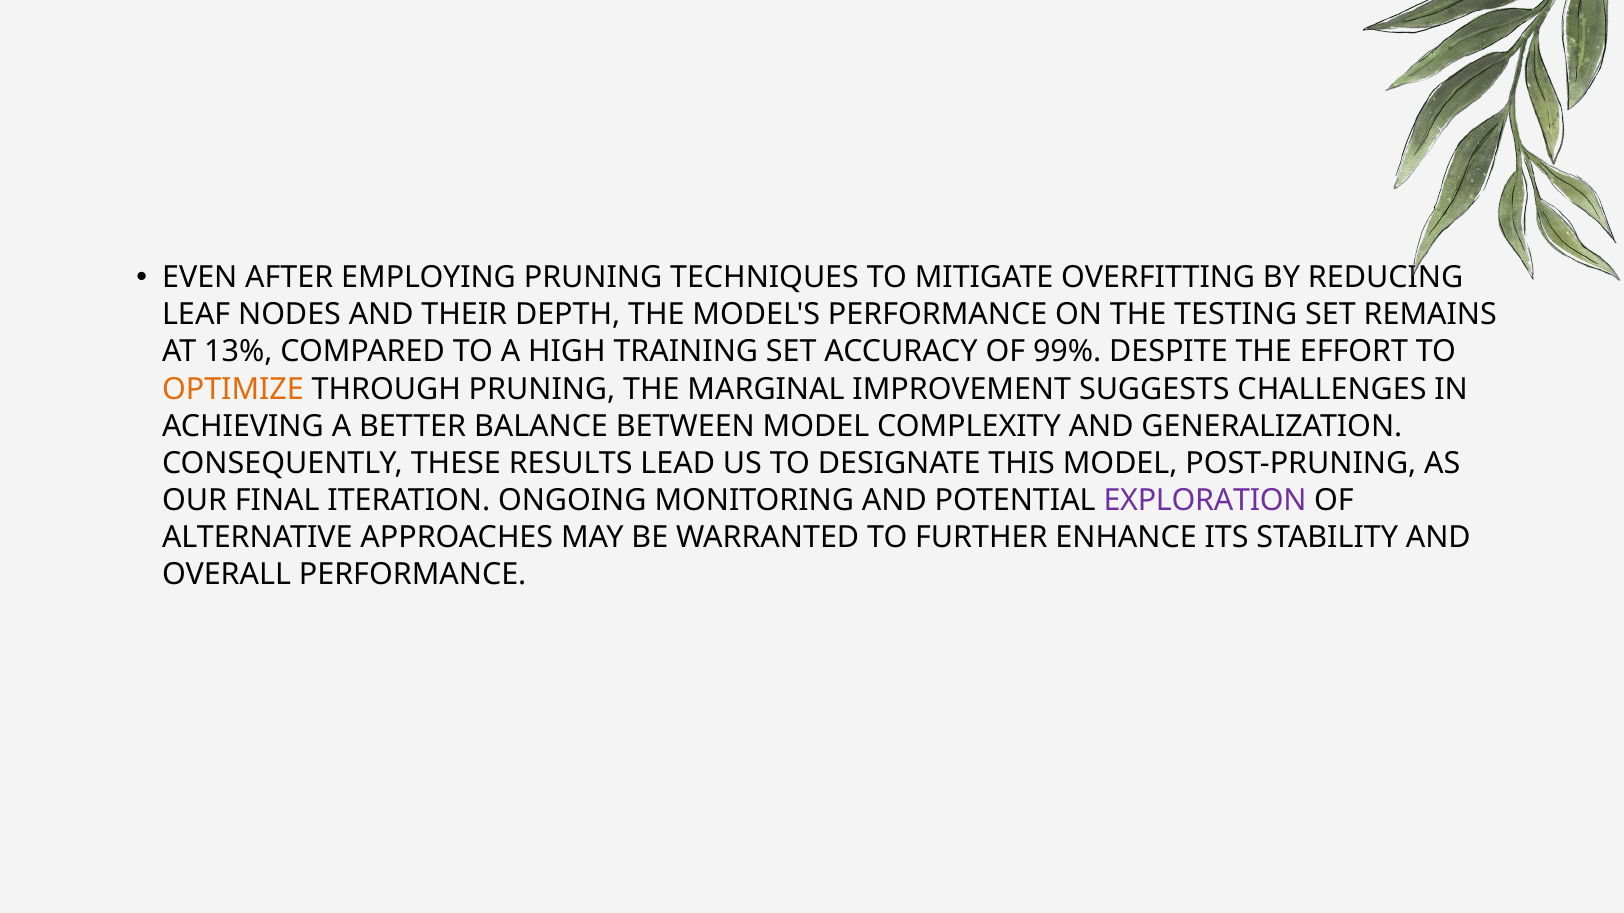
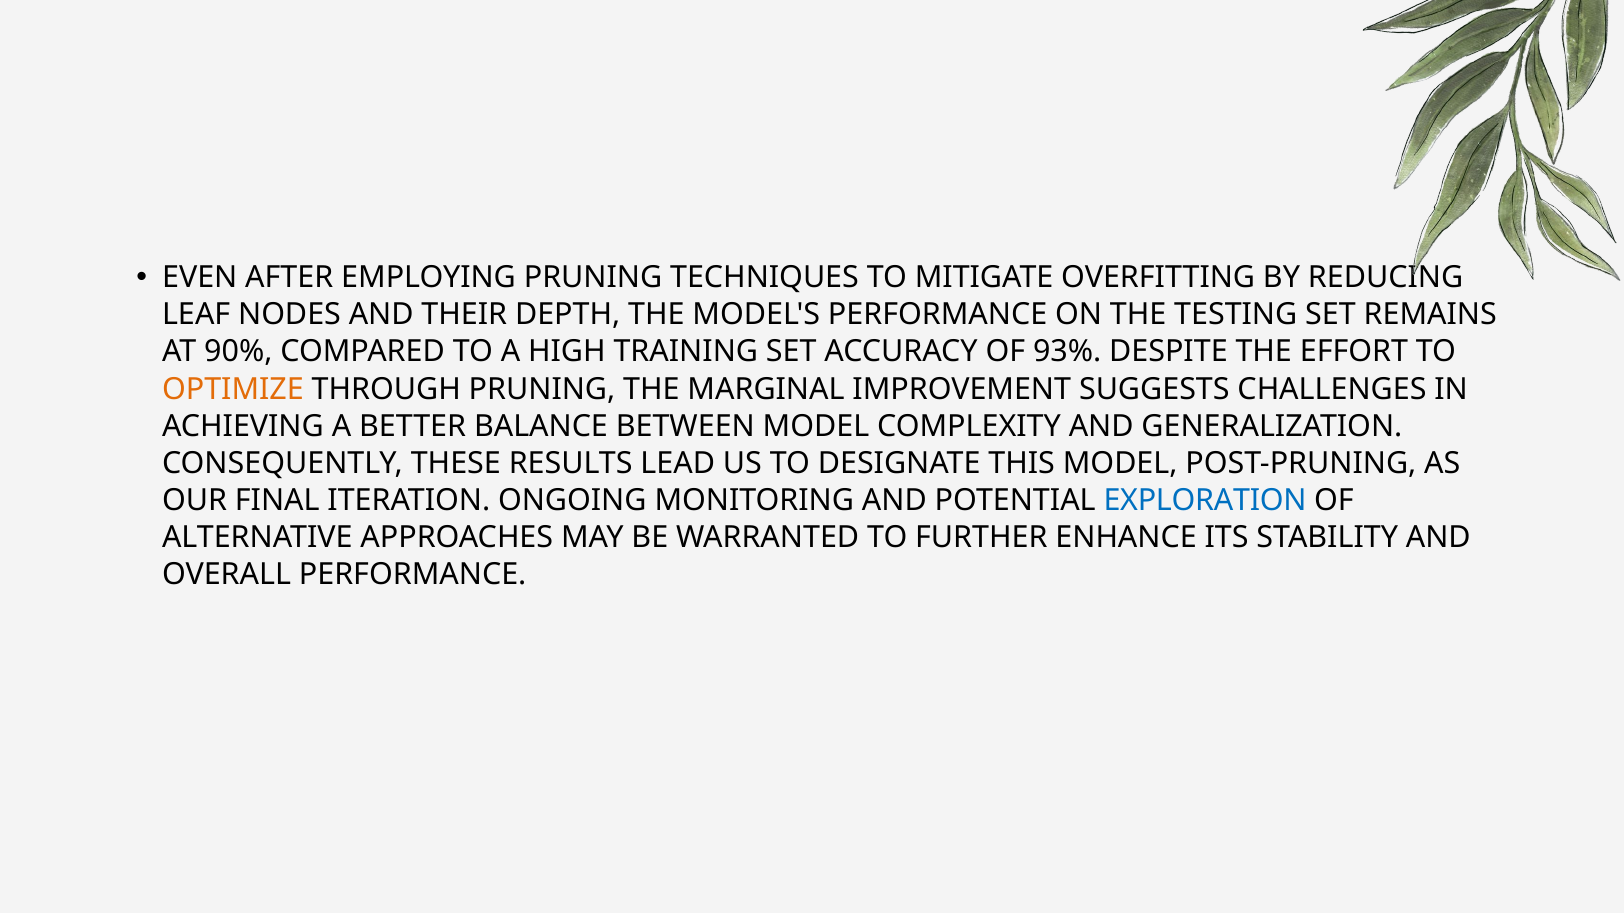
13%: 13% -> 90% (238, 352)
99%: 99% -> 93% (1067, 352)
EXPLORATION colour: purple -> blue (1205, 500)
